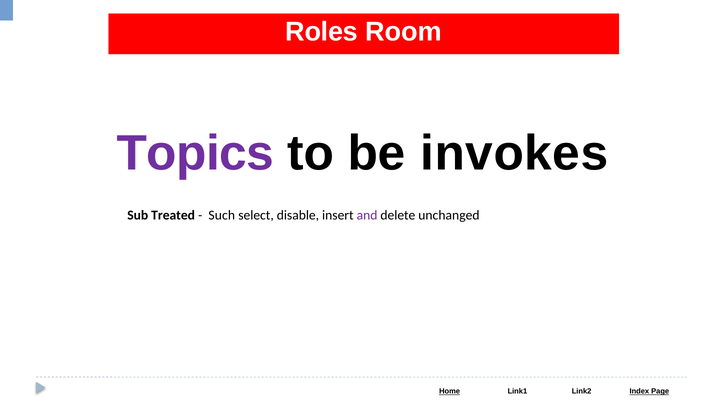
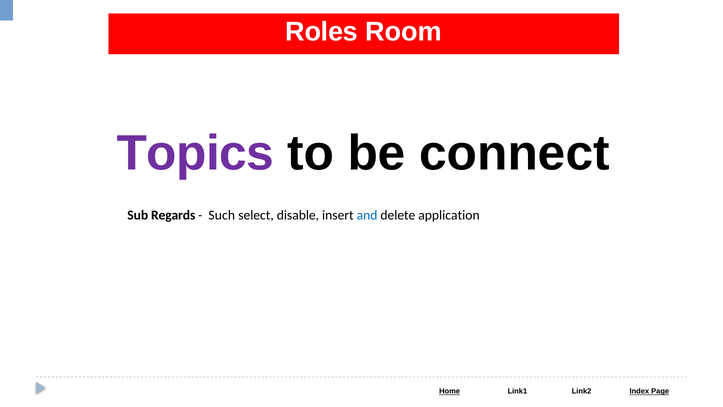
invokes: invokes -> connect (515, 153)
Treated: Treated -> Regards (173, 215)
and colour: purple -> blue (367, 215)
unchanged: unchanged -> application (449, 215)
